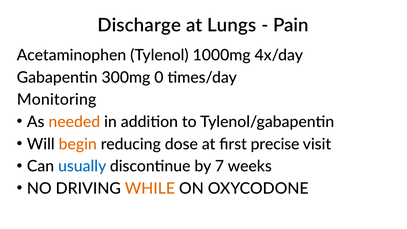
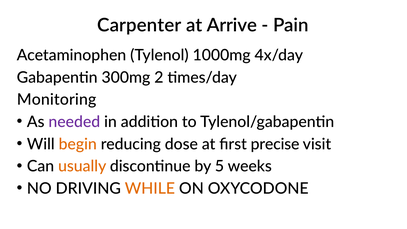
Discharge: Discharge -> Carpenter (139, 25)
Lungs: Lungs -> Arrive (232, 25)
0: 0 -> 2 (159, 78)
needed colour: orange -> purple (74, 122)
usually colour: blue -> orange (82, 166)
7: 7 -> 5 (219, 166)
